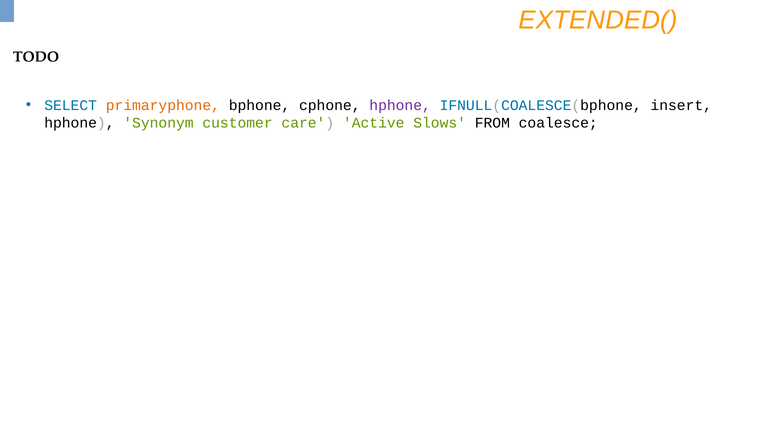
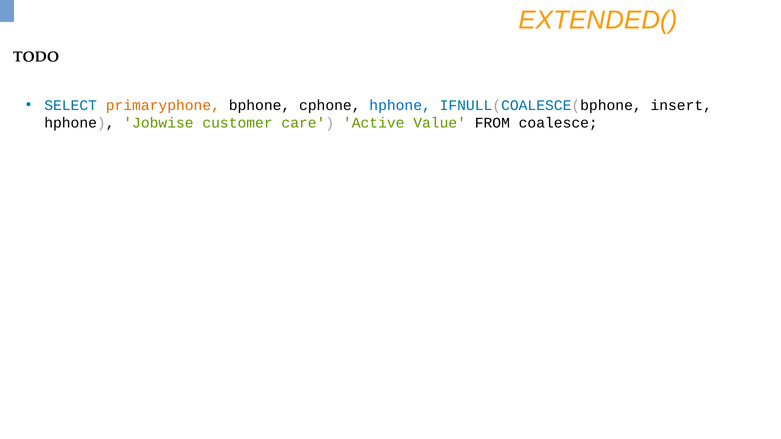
hphone colour: purple -> blue (400, 106)
Synonym: Synonym -> Jobwise (158, 123)
Slows: Slows -> Value (440, 123)
